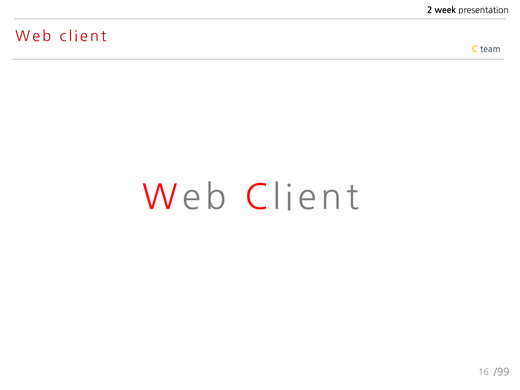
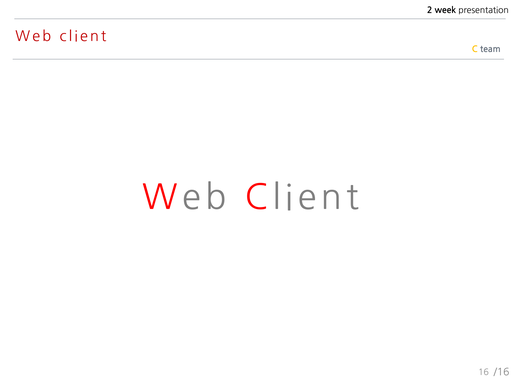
/99: /99 -> /16 (501, 372)
